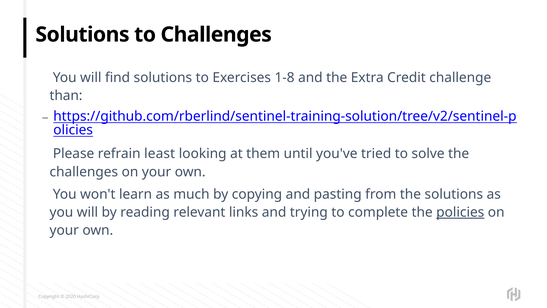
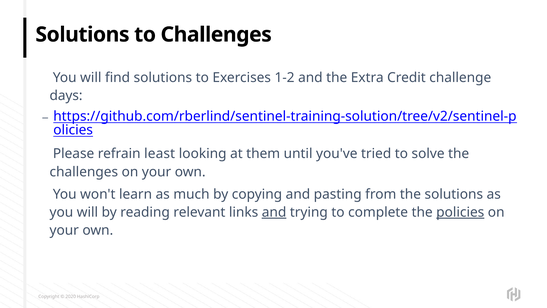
1-8: 1-8 -> 1-2 (285, 78)
than: than -> days (66, 96)
and underline: none -> present (274, 212)
